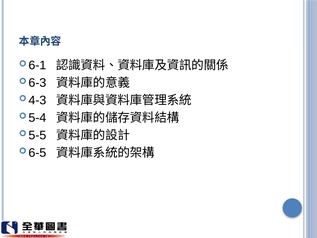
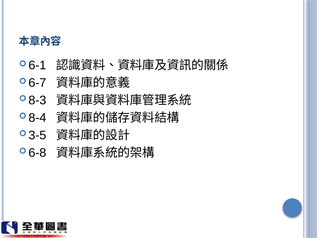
6-3: 6-3 -> 6-7 (37, 83)
4-3: 4-3 -> 8-3 (37, 100)
5-4: 5-4 -> 8-4 (37, 118)
5-5: 5-5 -> 3-5 (37, 135)
6-5: 6-5 -> 6-8 (37, 153)
